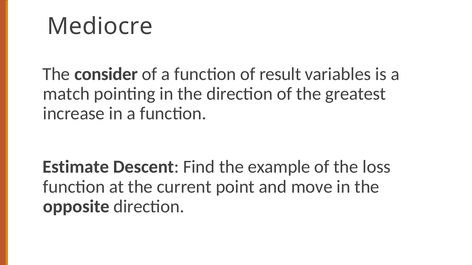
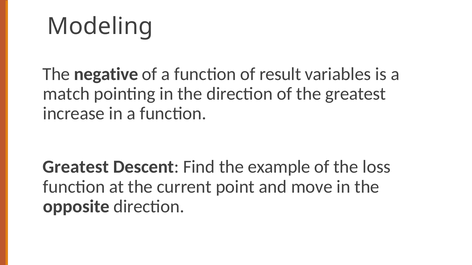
Mediocre: Mediocre -> Modeling (100, 26)
consider: consider -> negative (106, 74)
Estimate: Estimate -> Greatest (76, 167)
